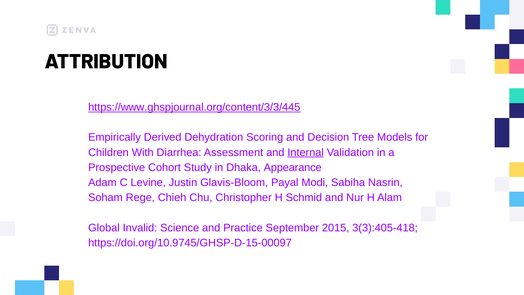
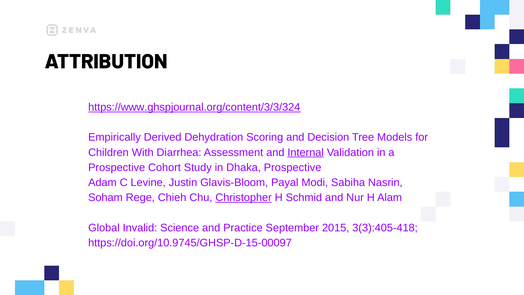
https://www.ghspjournal.org/content/3/3/445: https://www.ghspjournal.org/content/3/3/445 -> https://www.ghspjournal.org/content/3/3/324 (194, 107)
Dhaka Appearance: Appearance -> Prospective (293, 167)
Christopher underline: none -> present (244, 197)
